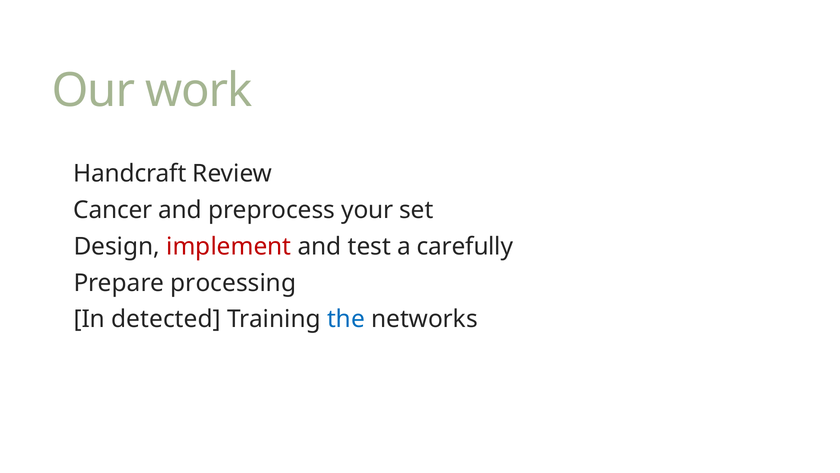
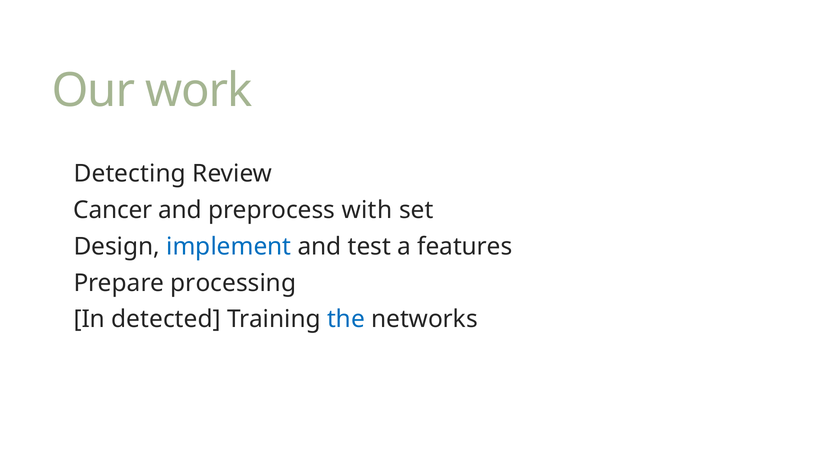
Handcraft: Handcraft -> Detecting (130, 174)
your: your -> with (367, 210)
implement colour: red -> blue (229, 246)
carefully: carefully -> features (465, 246)
